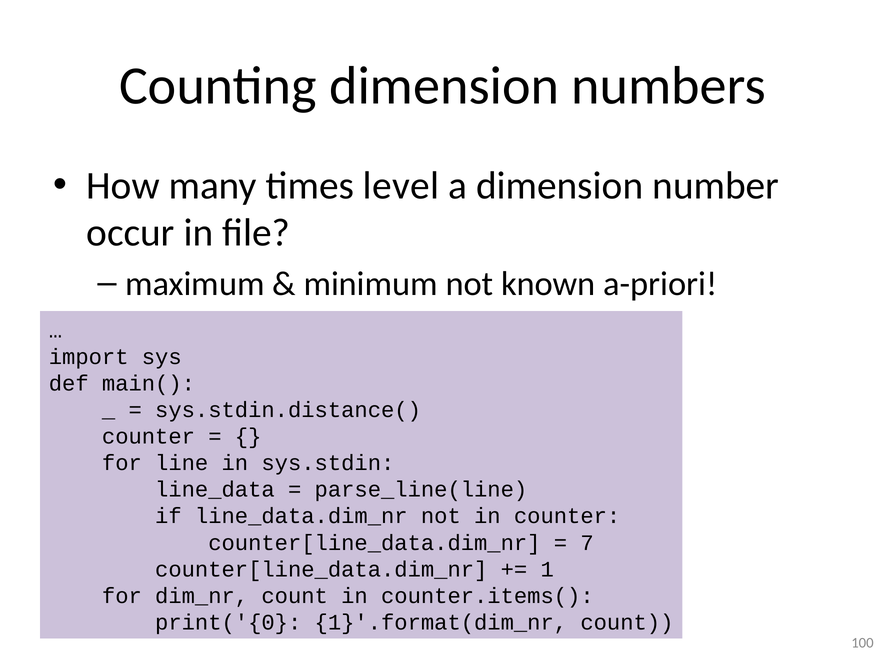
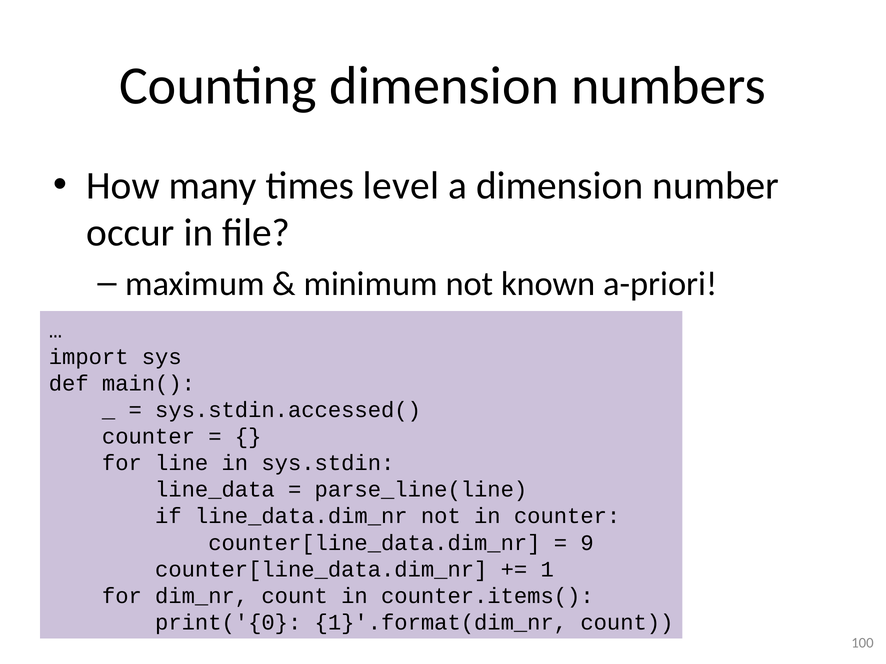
sys.stdin.distance(: sys.stdin.distance( -> sys.stdin.accessed( (288, 410)
7: 7 -> 9 (587, 543)
